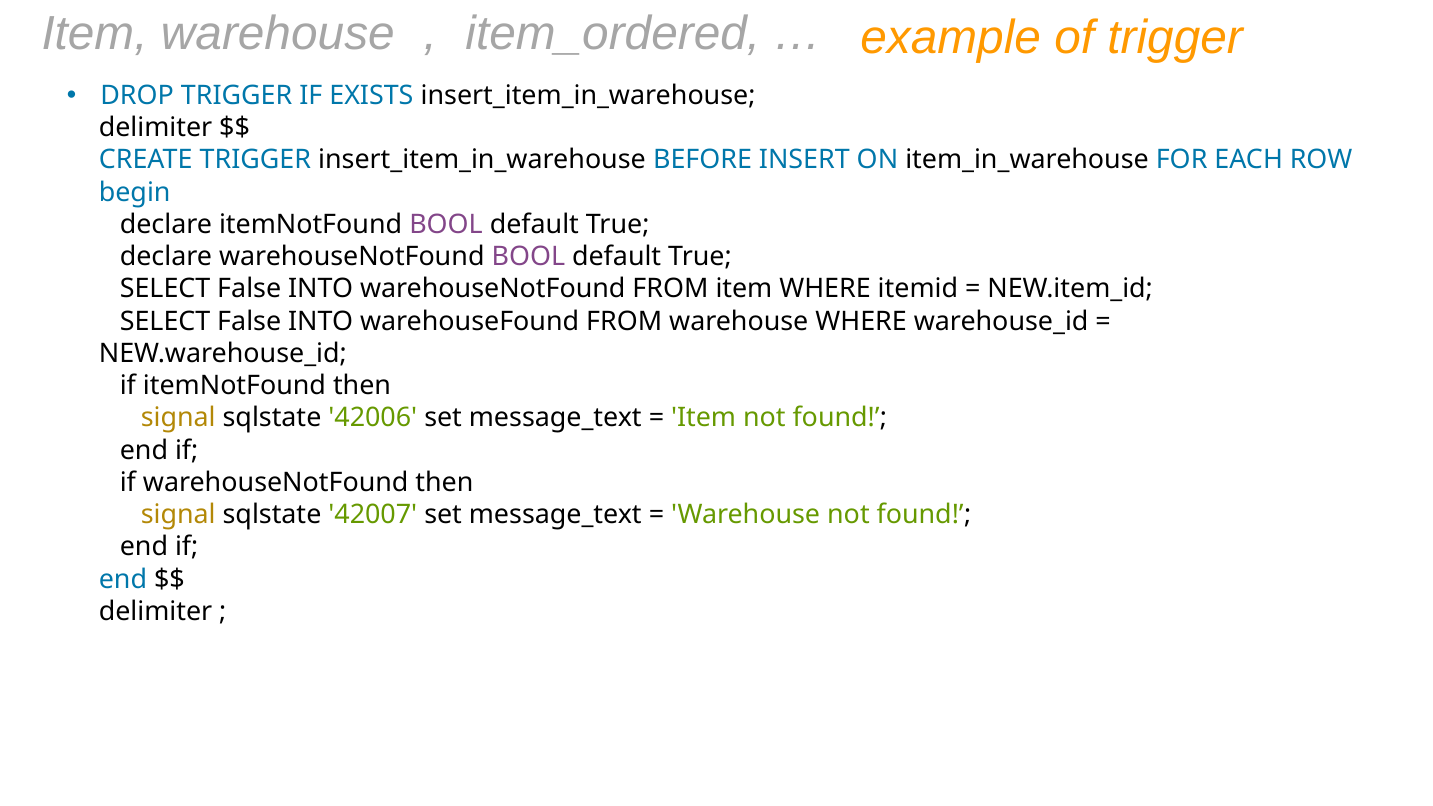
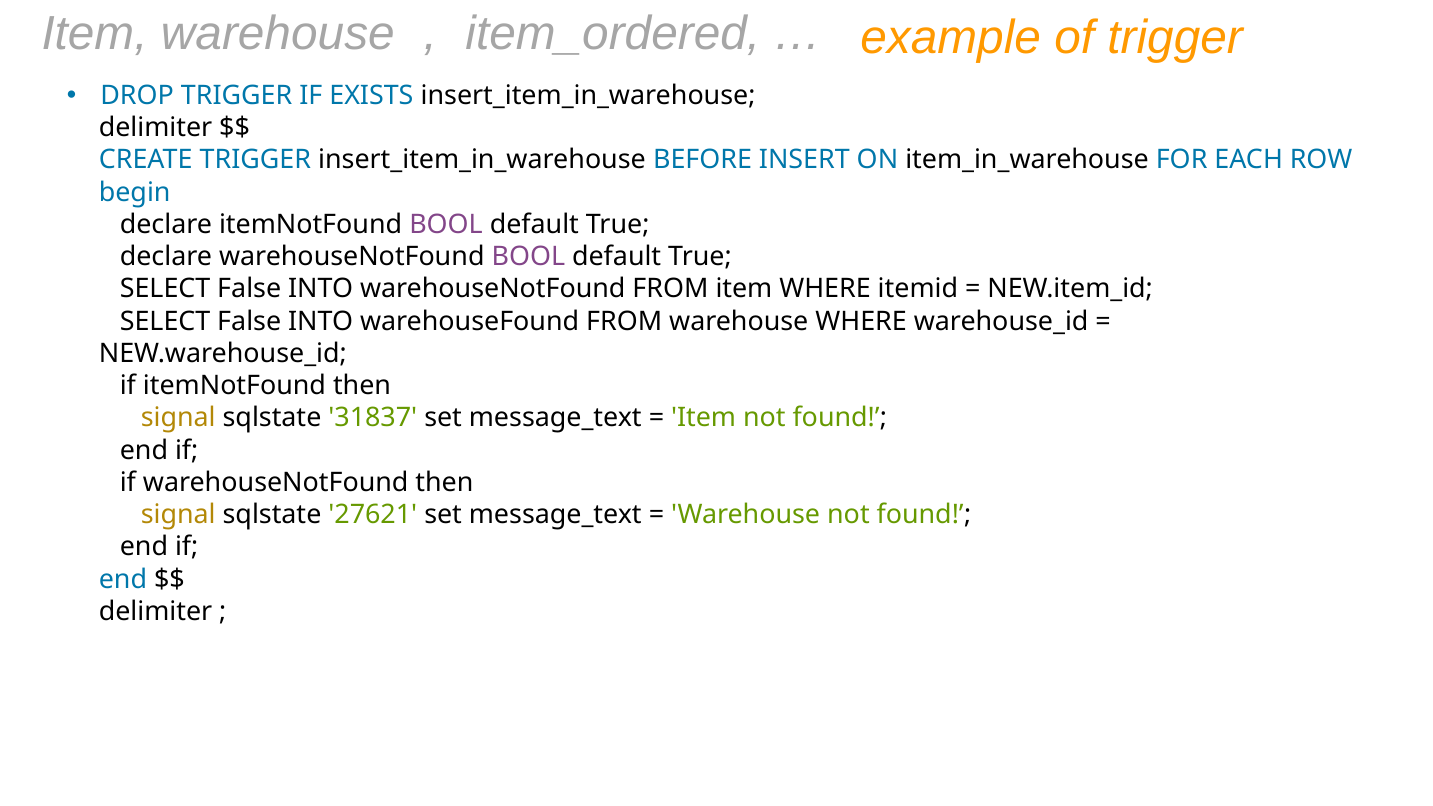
42006: 42006 -> 31837 (373, 418)
42007: 42007 -> 27621 (373, 515)
